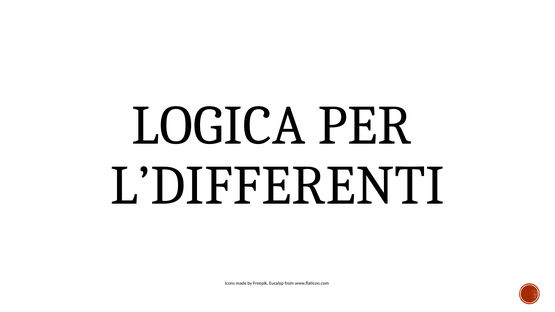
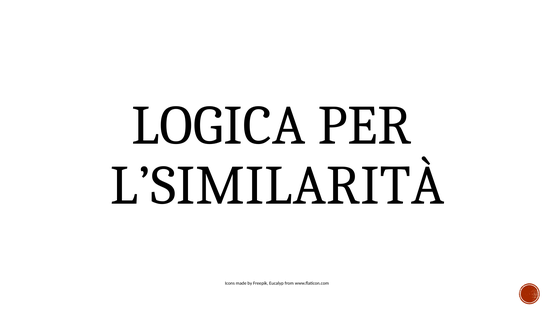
L’DIFFERENTI: L’DIFFERENTI -> L’SIMILARITÀ (277, 186)
